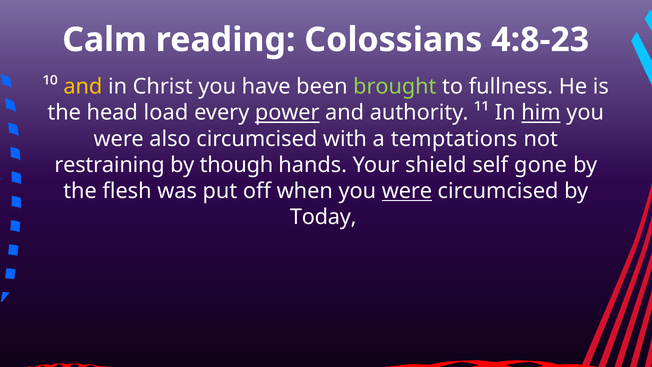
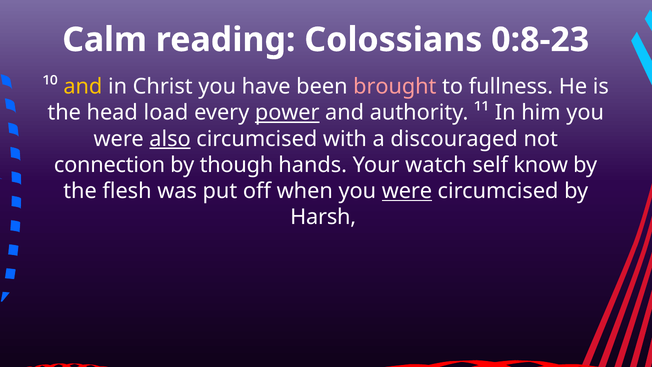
4:8-23: 4:8-23 -> 0:8-23 (540, 40)
brought colour: light green -> pink (395, 87)
him underline: present -> none (541, 113)
also underline: none -> present (170, 139)
temptations: temptations -> discouraged (454, 139)
restraining: restraining -> connection (110, 165)
shield: shield -> watch (436, 165)
gone: gone -> know (541, 165)
Today: Today -> Harsh (323, 217)
